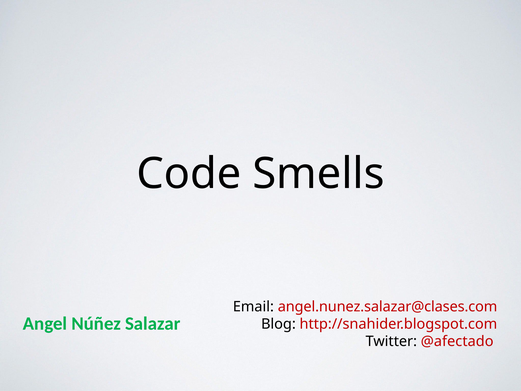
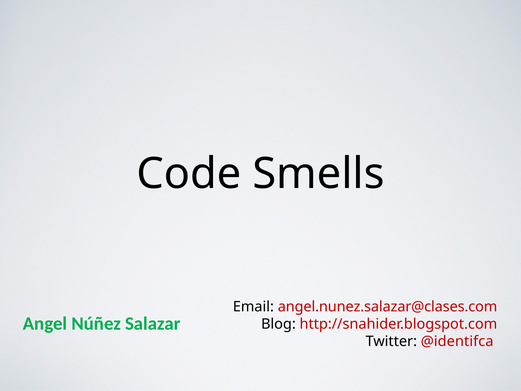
@afectado: @afectado -> @identifca (457, 341)
